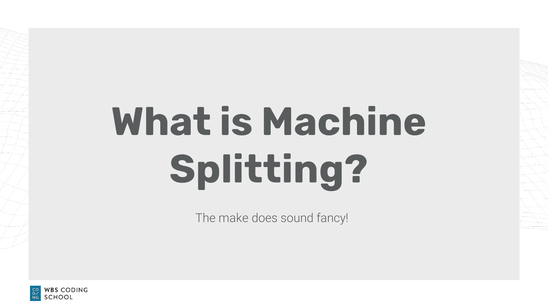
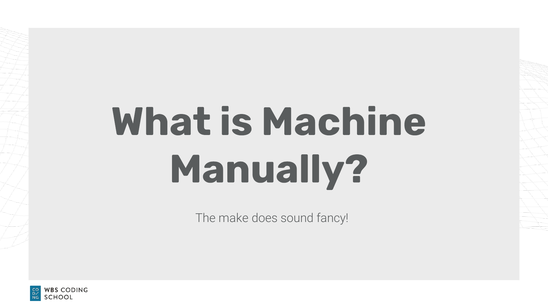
Splitting: Splitting -> Manually (269, 170)
